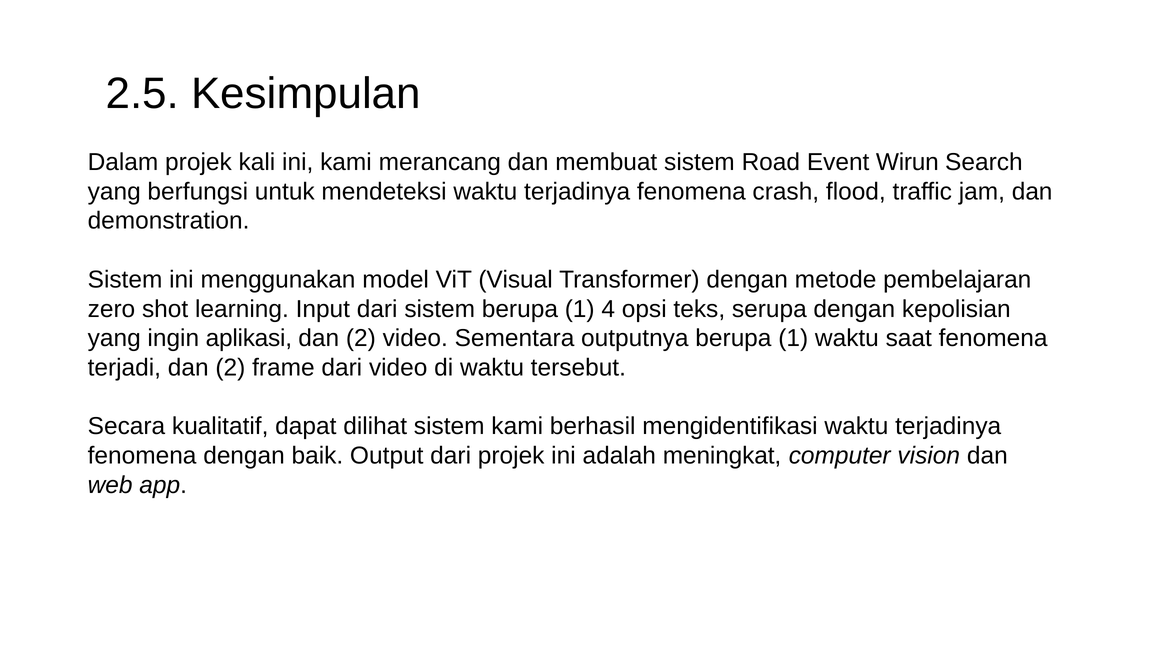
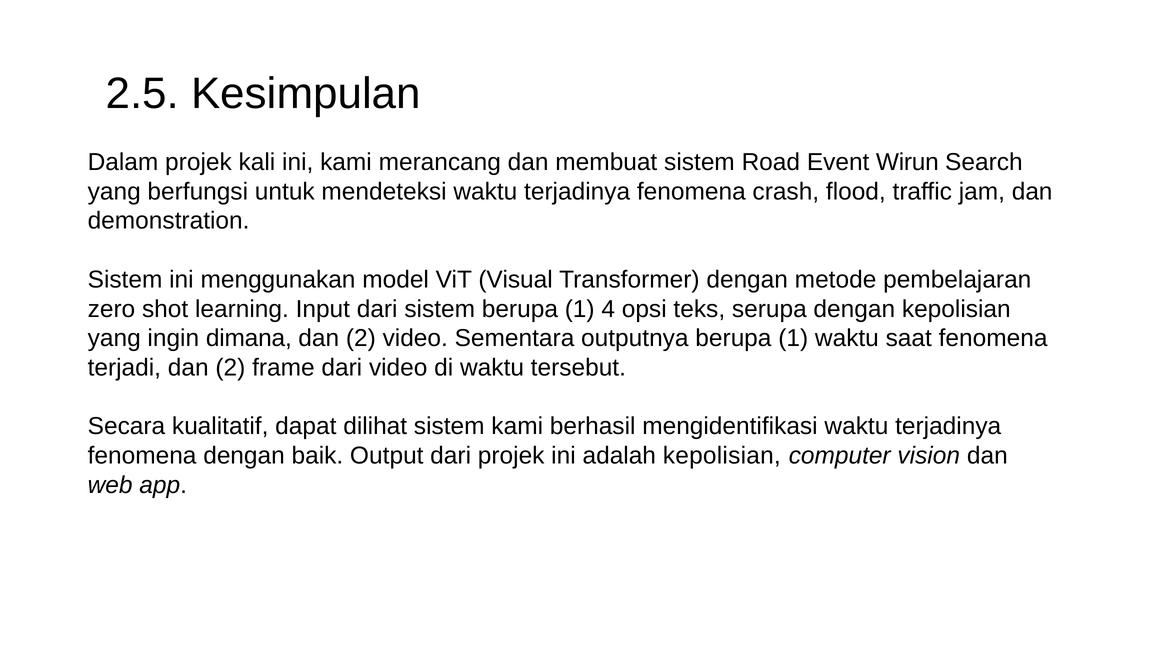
aplikasi: aplikasi -> dimana (249, 338)
adalah meningkat: meningkat -> kepolisian (722, 456)
